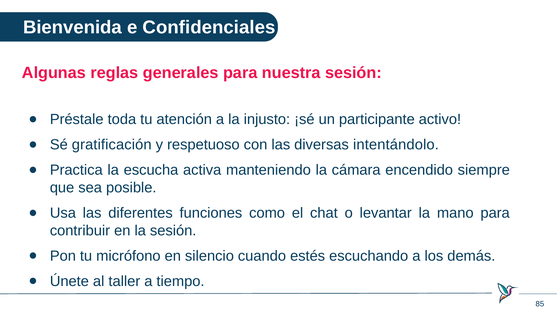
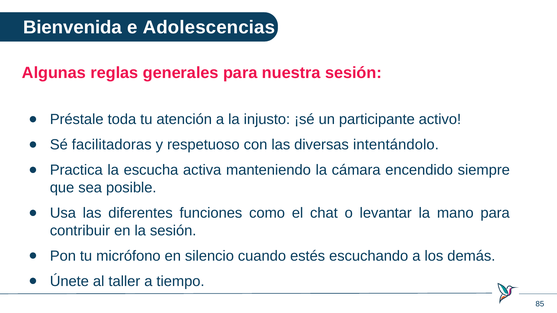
Confidenciales: Confidenciales -> Adolescencias (209, 27)
gratificación: gratificación -> facilitadoras (112, 145)
